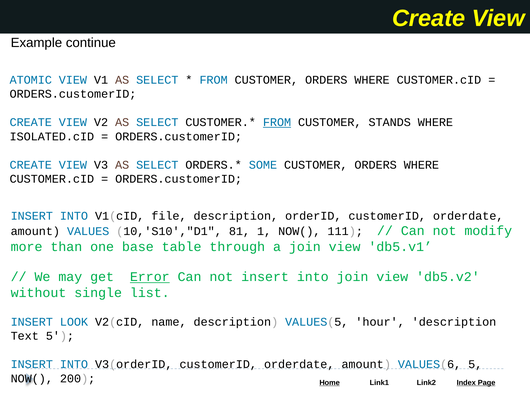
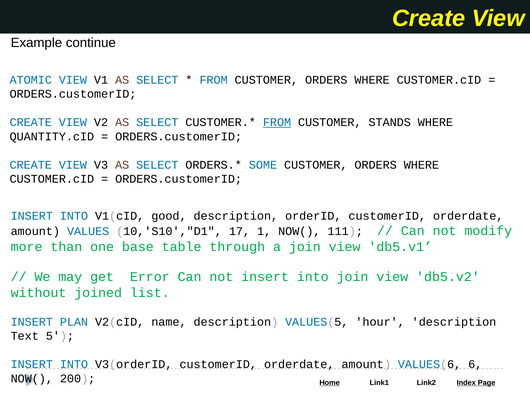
ISOLATED.cID: ISOLATED.cID -> QUANTITY.cID (52, 136)
file: file -> good (169, 216)
81: 81 -> 17 (239, 231)
Error underline: present -> none (150, 277)
single: single -> joined (98, 292)
LOOK: LOOK -> PLAN (74, 322)
VALUES(6 5: 5 -> 6 (475, 364)
